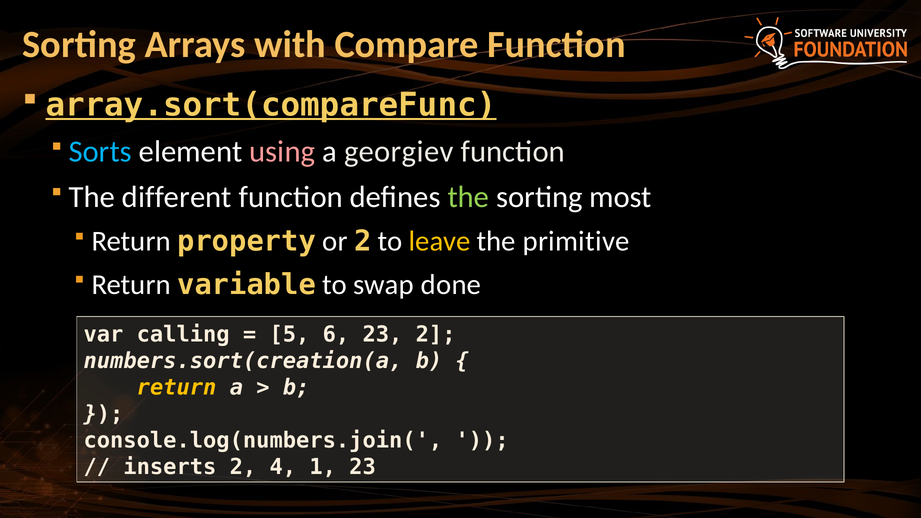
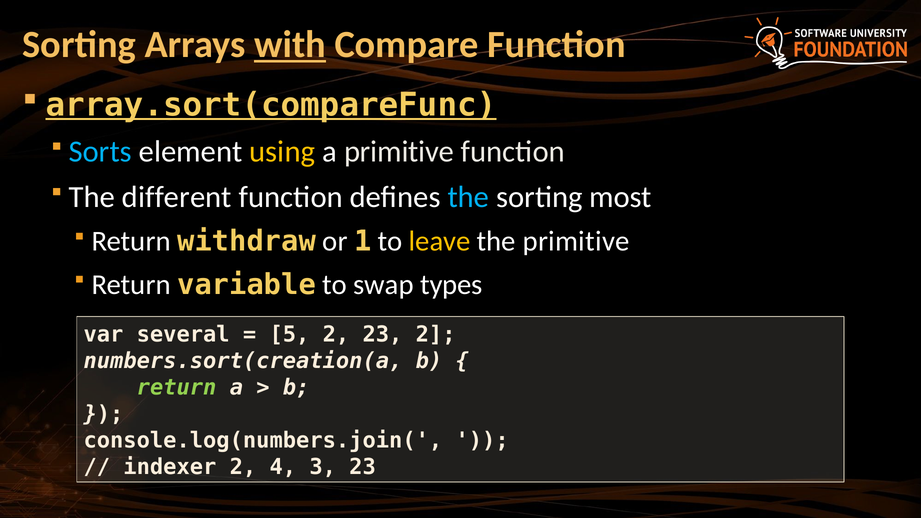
with underline: none -> present (290, 45)
using colour: pink -> yellow (282, 152)
a georgiev: georgiev -> primitive (399, 152)
the colour: light green -> light blue (468, 197)
property: property -> withdraw (247, 241)
or 2: 2 -> 1 (363, 241)
done: done -> types (451, 285)
calling: calling -> several (183, 335)
5 6: 6 -> 2 (336, 335)
return colour: yellow -> light green (177, 388)
inserts: inserts -> indexer (170, 467)
1: 1 -> 3 (323, 467)
